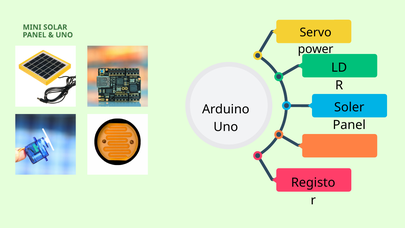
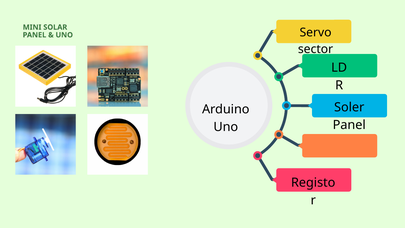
power: power -> sector (316, 49)
